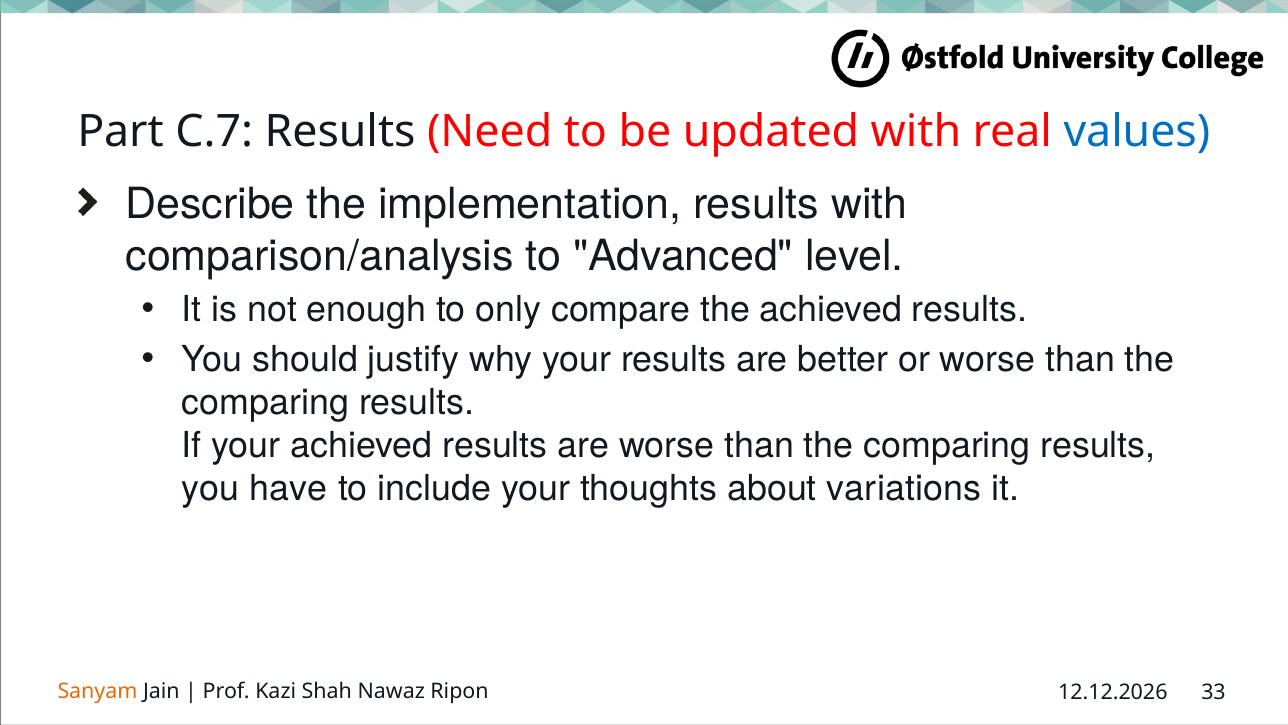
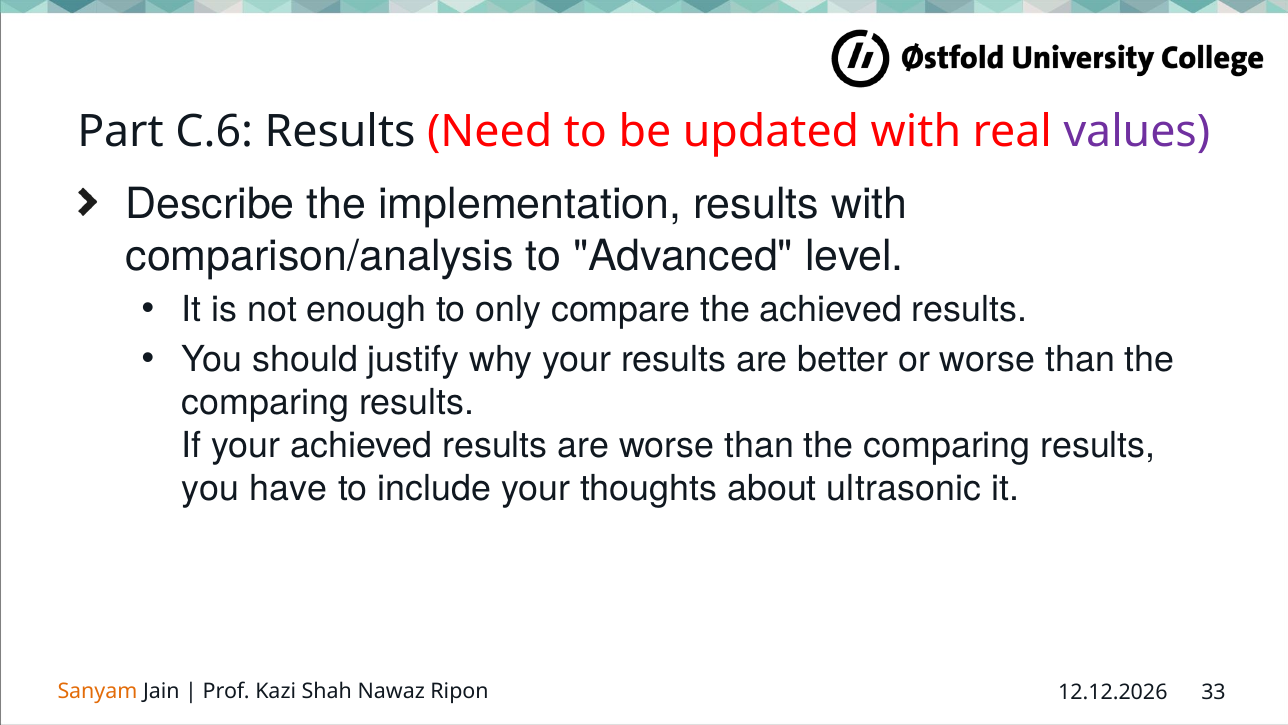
C.7: C.7 -> C.6 (214, 131)
values colour: blue -> purple (1137, 131)
variations: variations -> ultrasonic (904, 489)
